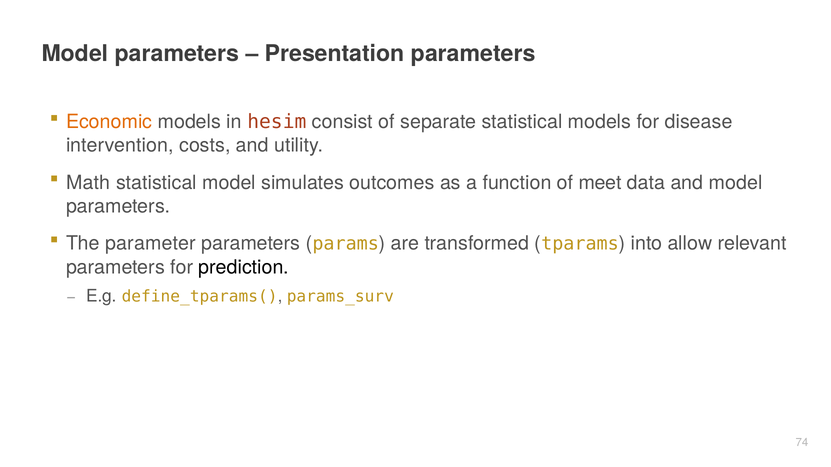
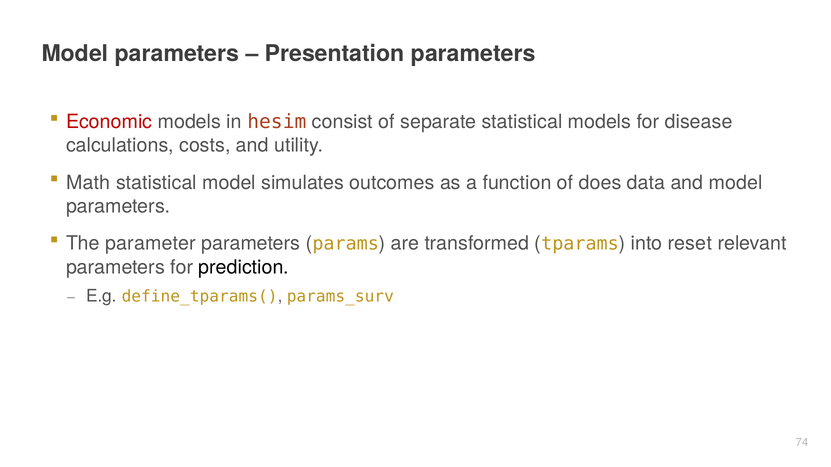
Economic colour: orange -> red (109, 122)
intervention: intervention -> calculations (120, 145)
meet: meet -> does (600, 183)
allow: allow -> reset (690, 244)
